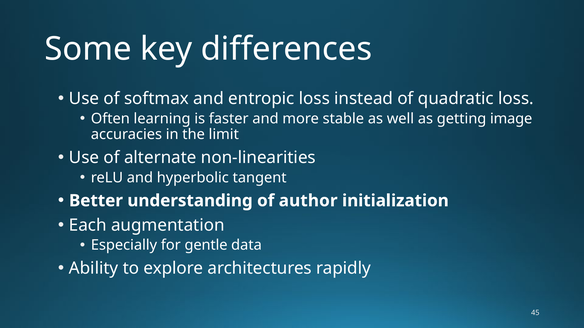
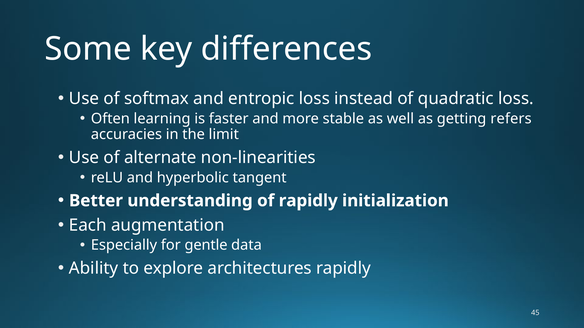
image: image -> refers (511, 119)
of author: author -> rapidly (308, 201)
